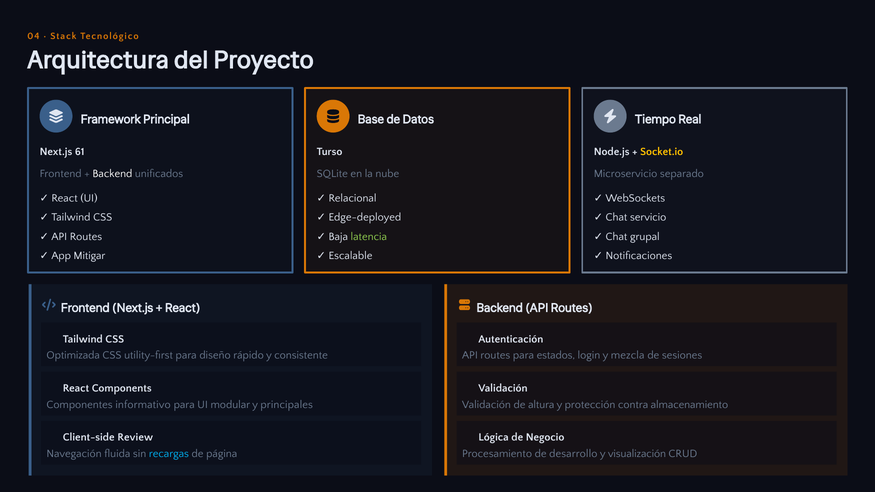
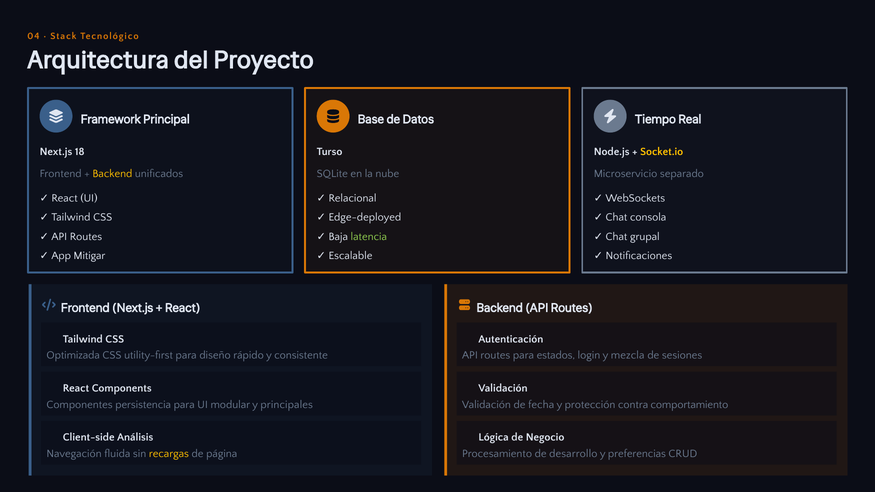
61: 61 -> 18 (80, 152)
Backend colour: white -> yellow (112, 174)
servicio: servicio -> consola (648, 217)
informativo: informativo -> persistencia (143, 405)
altura: altura -> fecha (541, 405)
almacenamiento: almacenamiento -> comportamiento (689, 405)
Review: Review -> Análisis (135, 437)
recargas colour: light blue -> yellow (169, 454)
visualización: visualización -> preferencias (637, 454)
